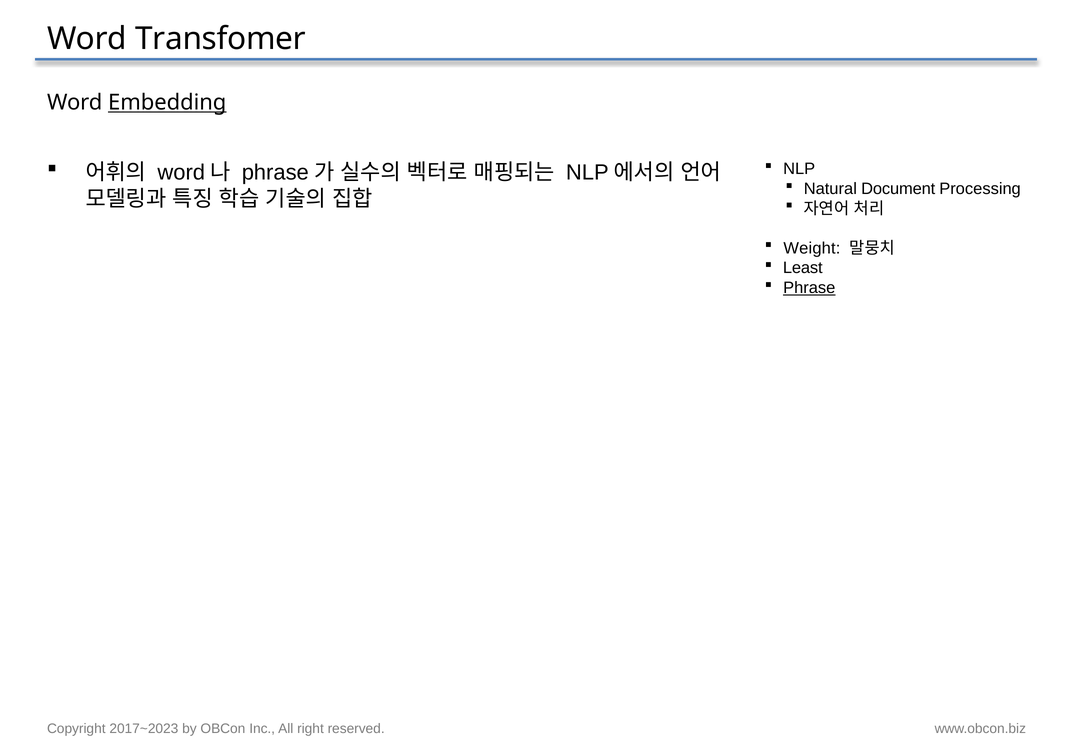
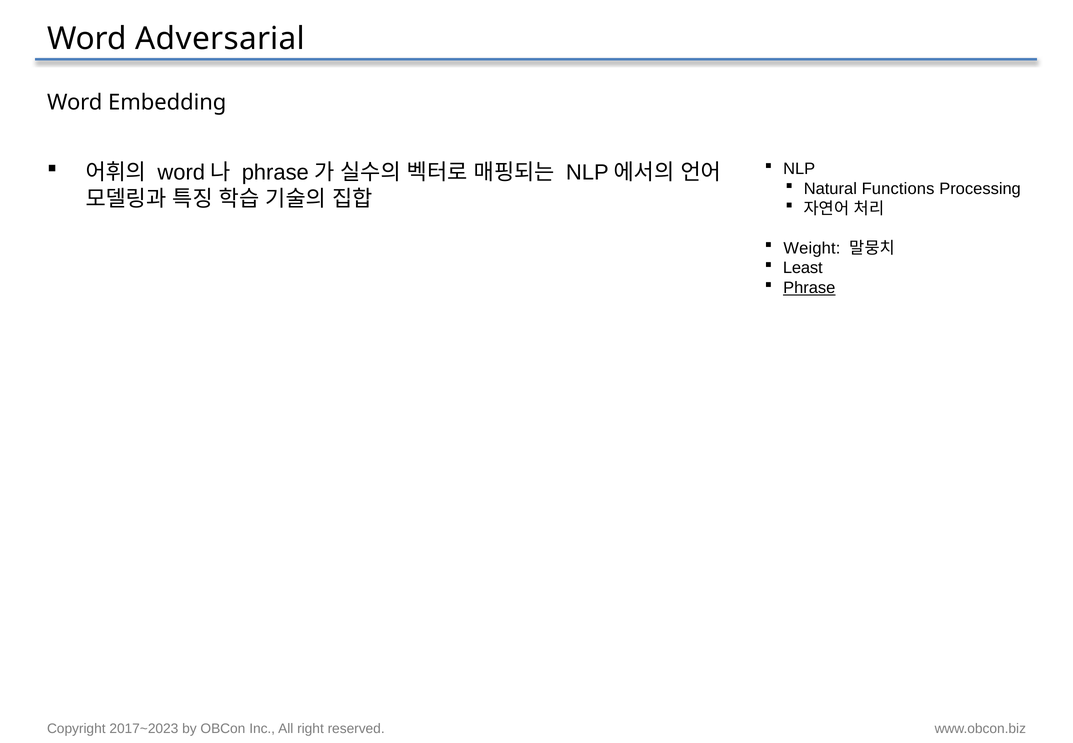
Transfomer: Transfomer -> Adversarial (220, 39)
Embedding underline: present -> none (167, 102)
Document: Document -> Functions (898, 189)
